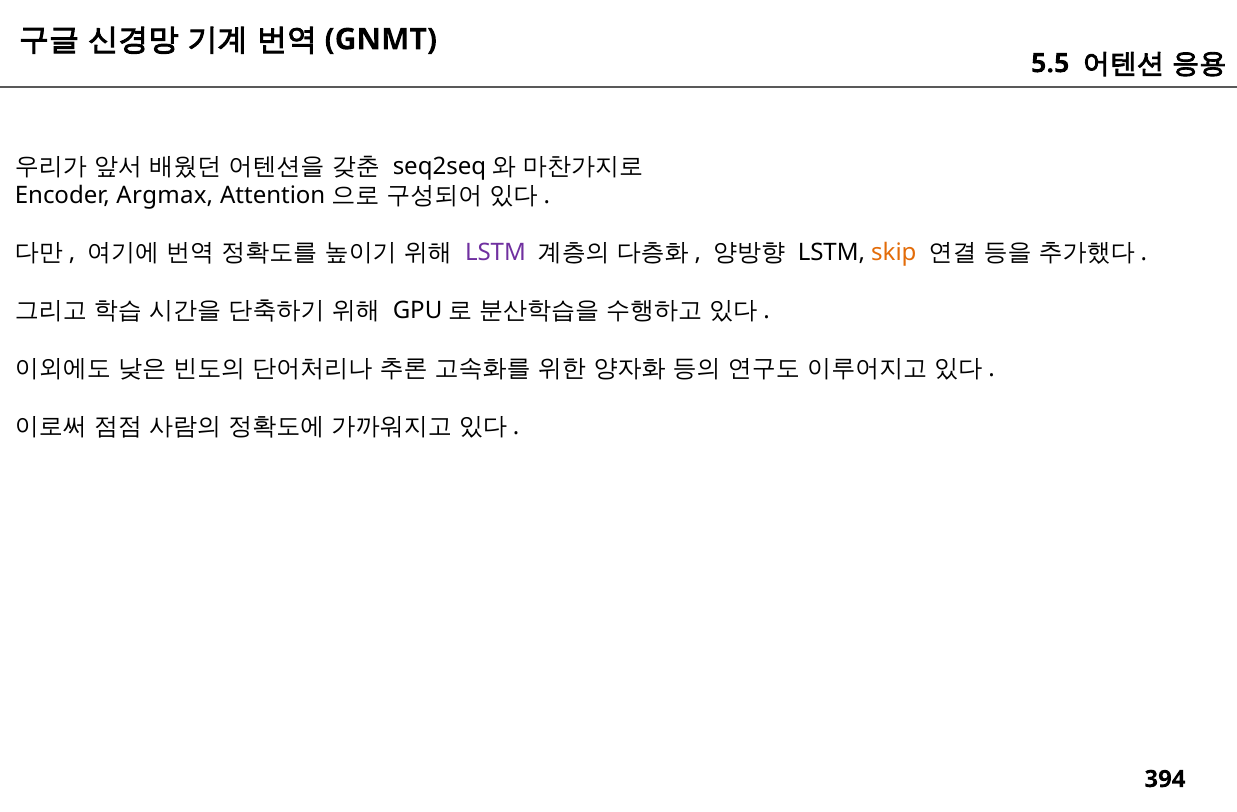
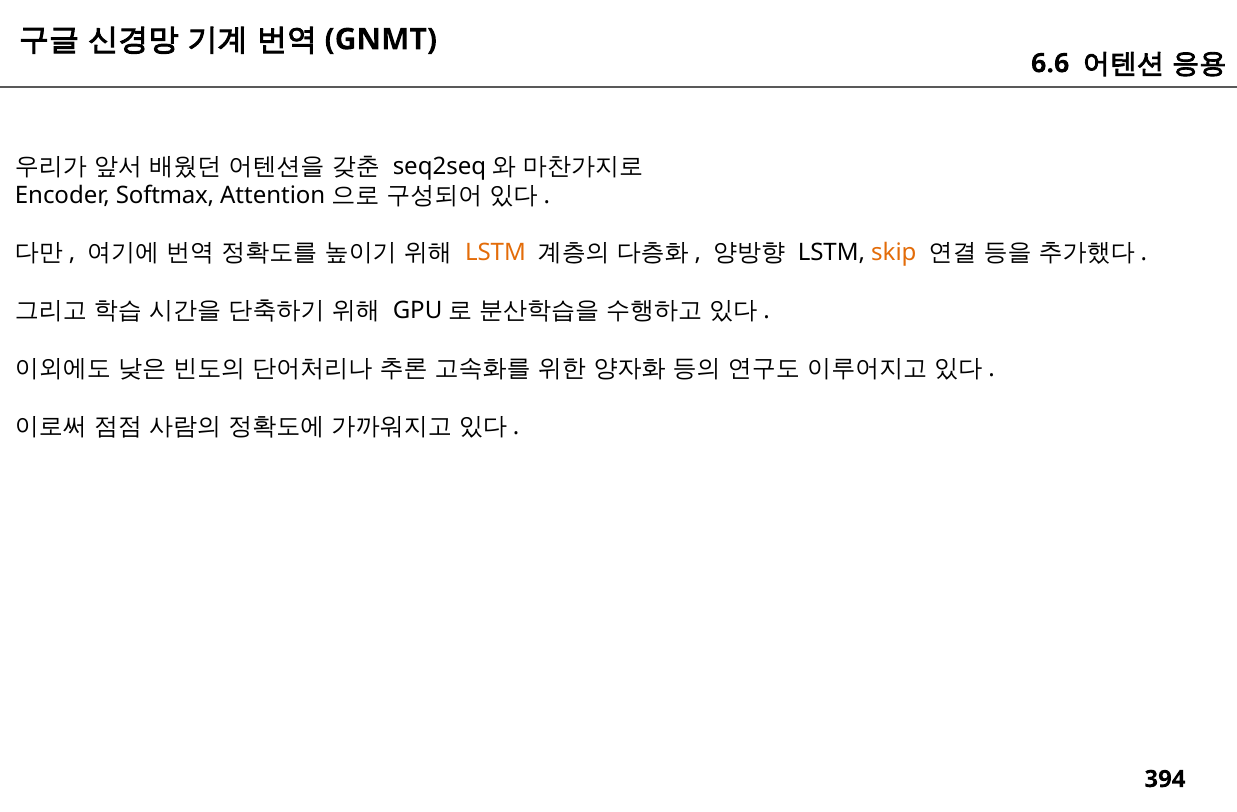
5.5: 5.5 -> 6.6 (1050, 63)
Argmax: Argmax -> Softmax (165, 195)
LSTM colour: purple -> orange (495, 253)
